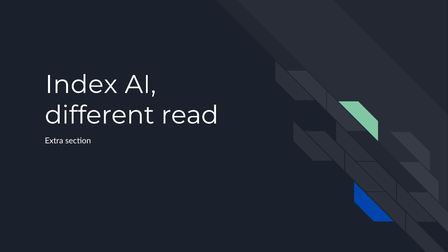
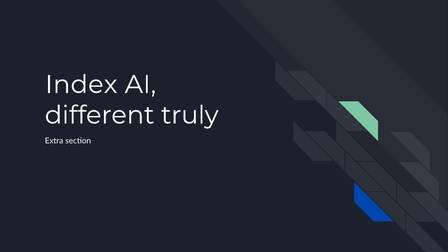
read: read -> truly (190, 115)
